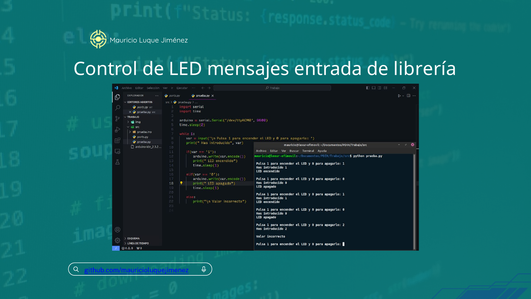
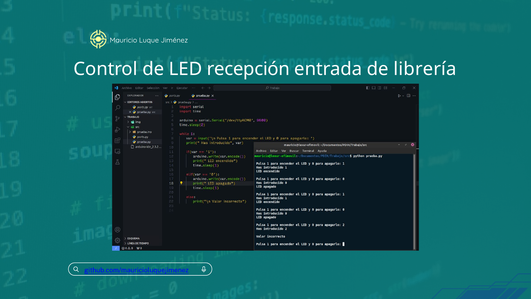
mensajes: mensajes -> recepción (248, 69)
